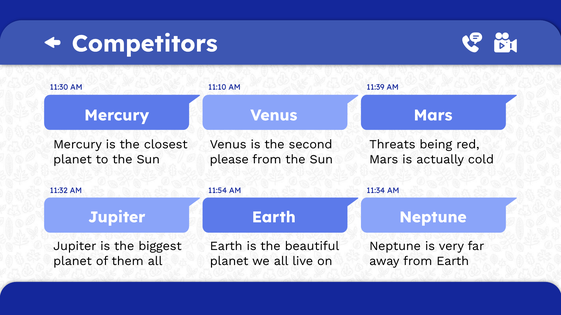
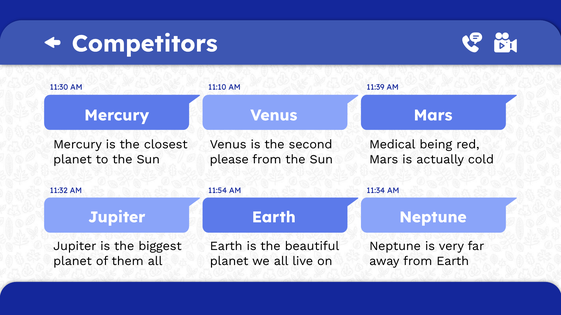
Threats: Threats -> Medical (392, 145)
